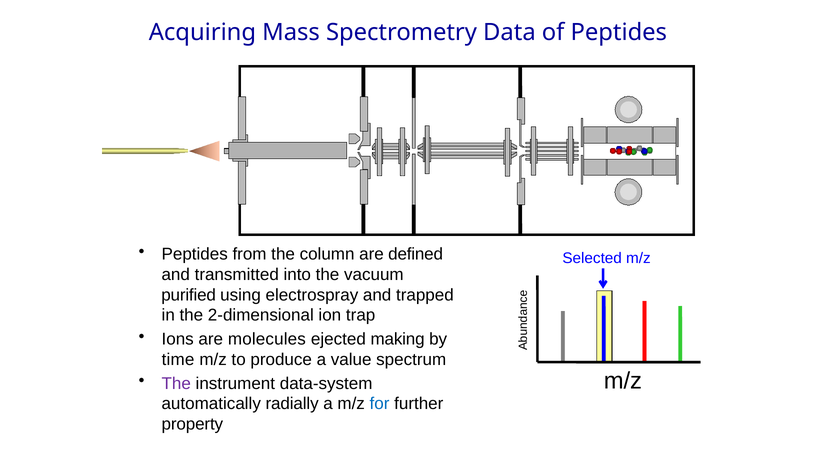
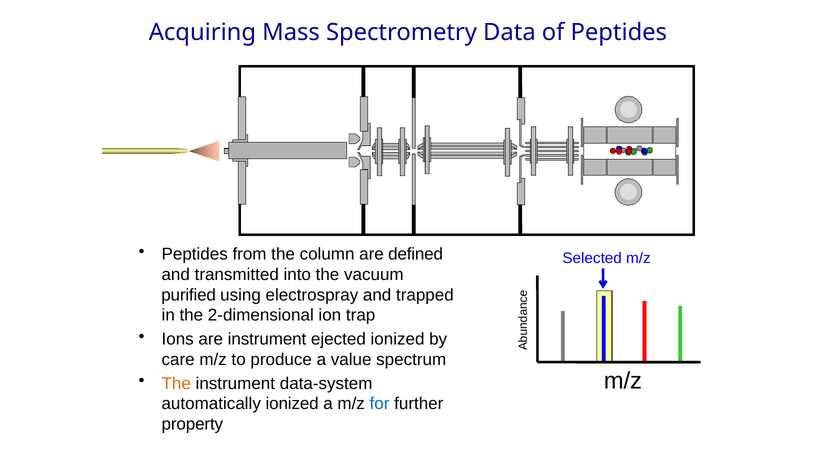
are molecules: molecules -> instrument (267, 339)
ejected making: making -> ionized (398, 339)
time: time -> care (178, 360)
The colour: purple -> orange (176, 383)
automatically radially: radially -> ionized (292, 404)
